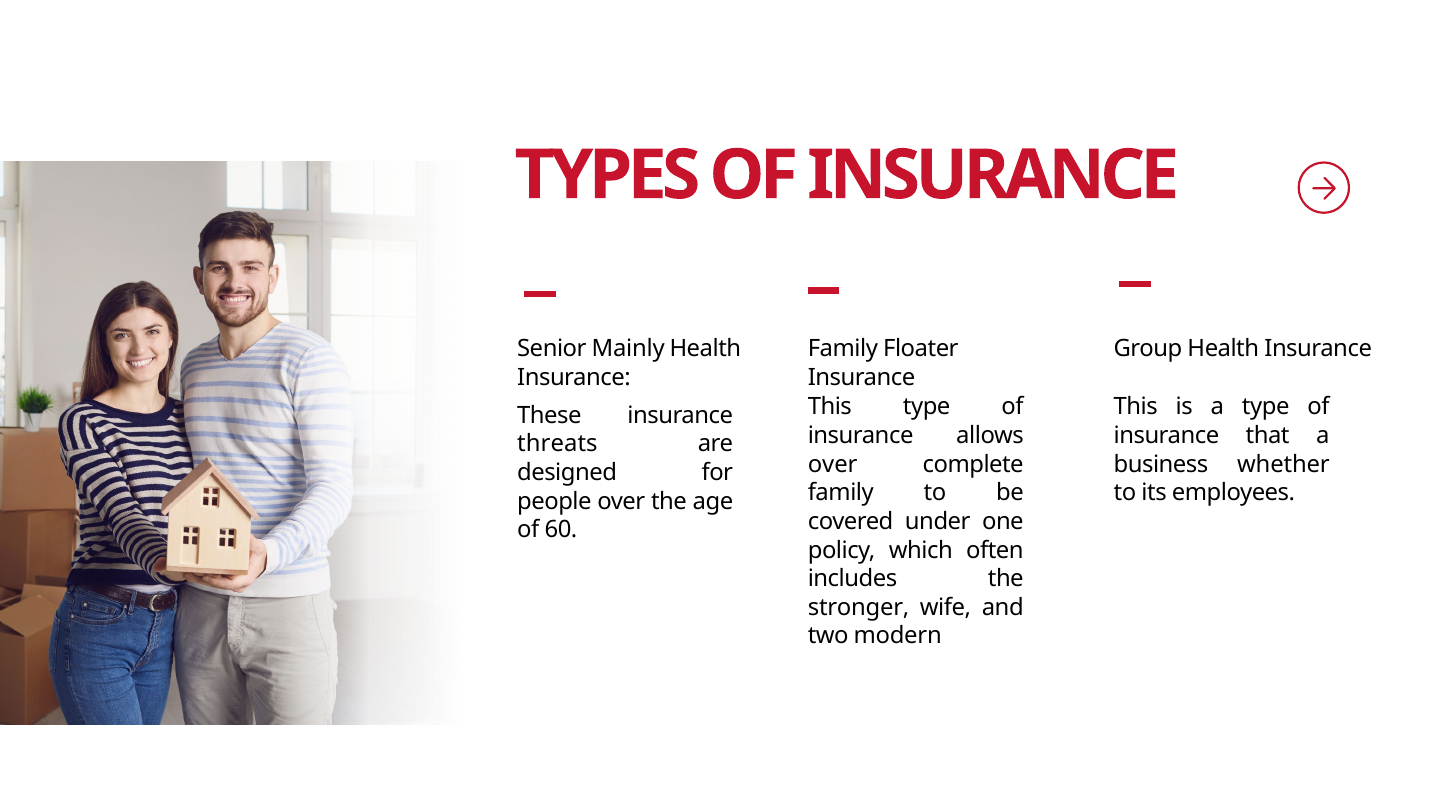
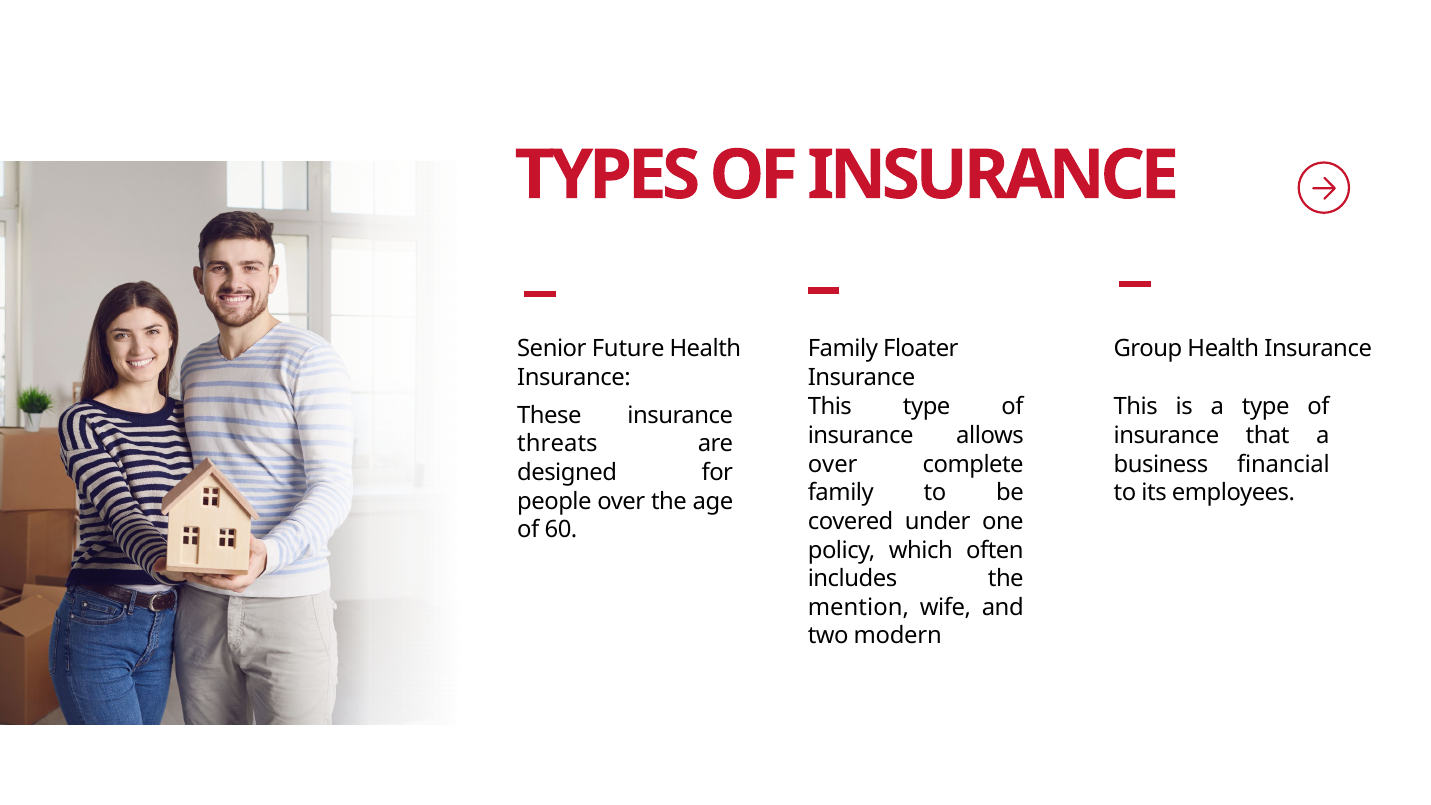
Mainly: Mainly -> Future (628, 349)
whether: whether -> financial (1283, 464)
stronger: stronger -> mention (858, 607)
